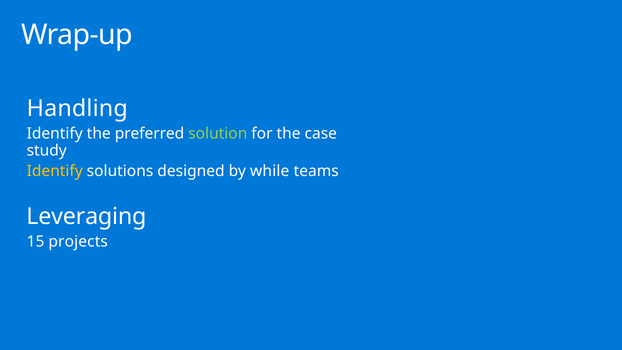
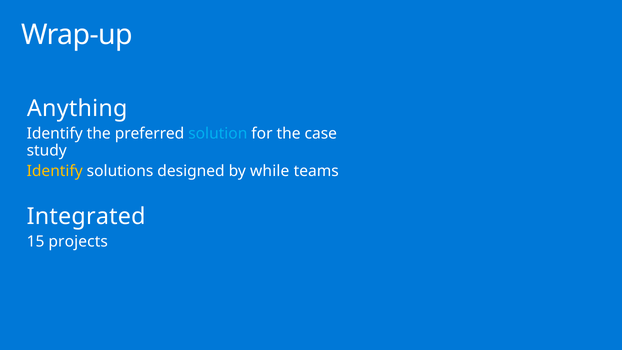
Handling: Handling -> Anything (77, 109)
solution colour: light green -> light blue (218, 134)
Leveraging: Leveraging -> Integrated (86, 217)
